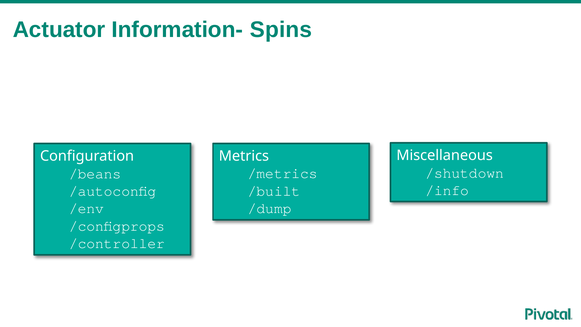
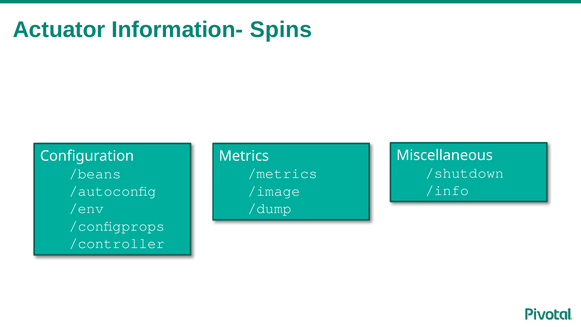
/built: /built -> /image (274, 191)
